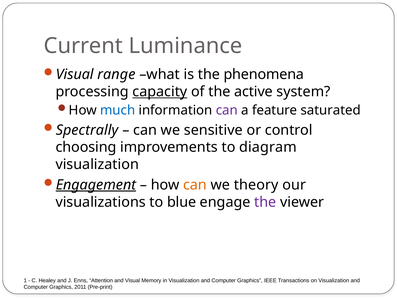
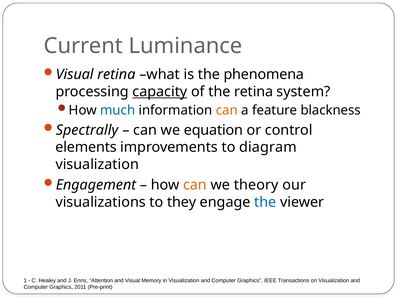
Visual range: range -> retina (116, 74)
the active: active -> retina (254, 92)
can colour: purple -> orange (227, 110)
saturated: saturated -> blackness (331, 110)
sensitive: sensitive -> equation (213, 130)
choosing: choosing -> elements (86, 147)
Engagement underline: present -> none (96, 185)
blue: blue -> they (182, 202)
the colour: purple -> blue (265, 202)
